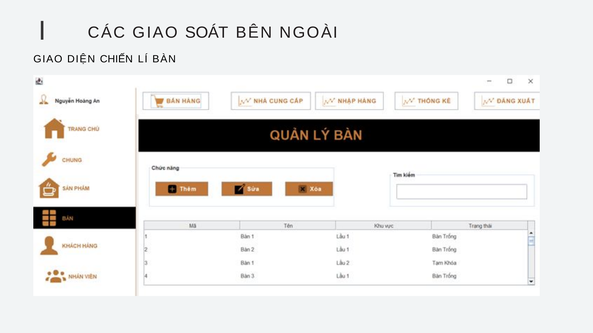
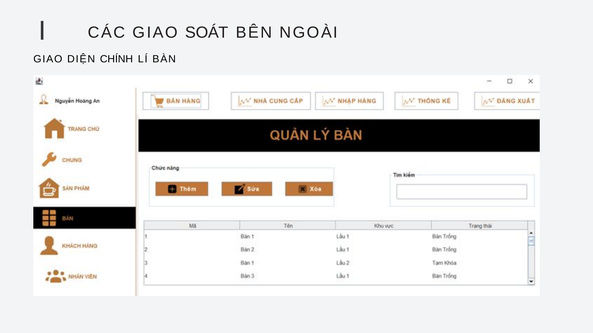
CHIẾN: CHIẾN -> CHÍNH (116, 59)
